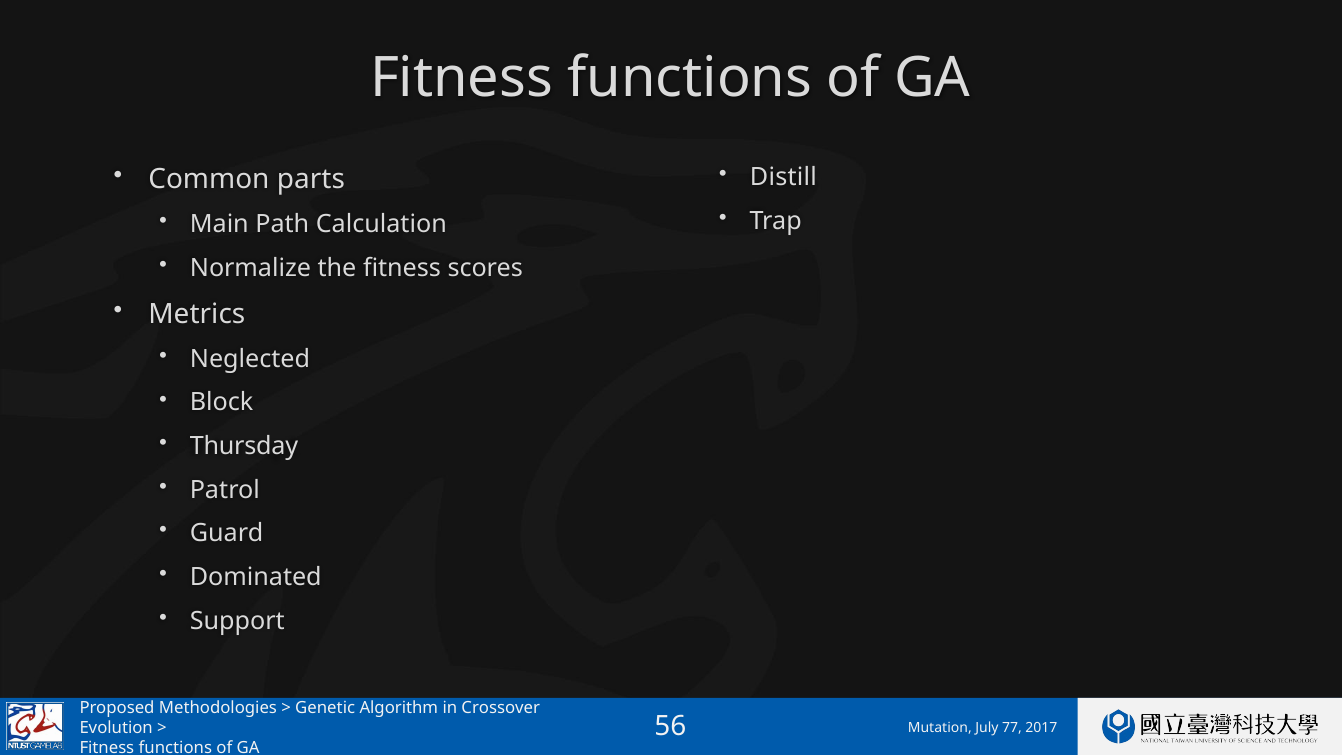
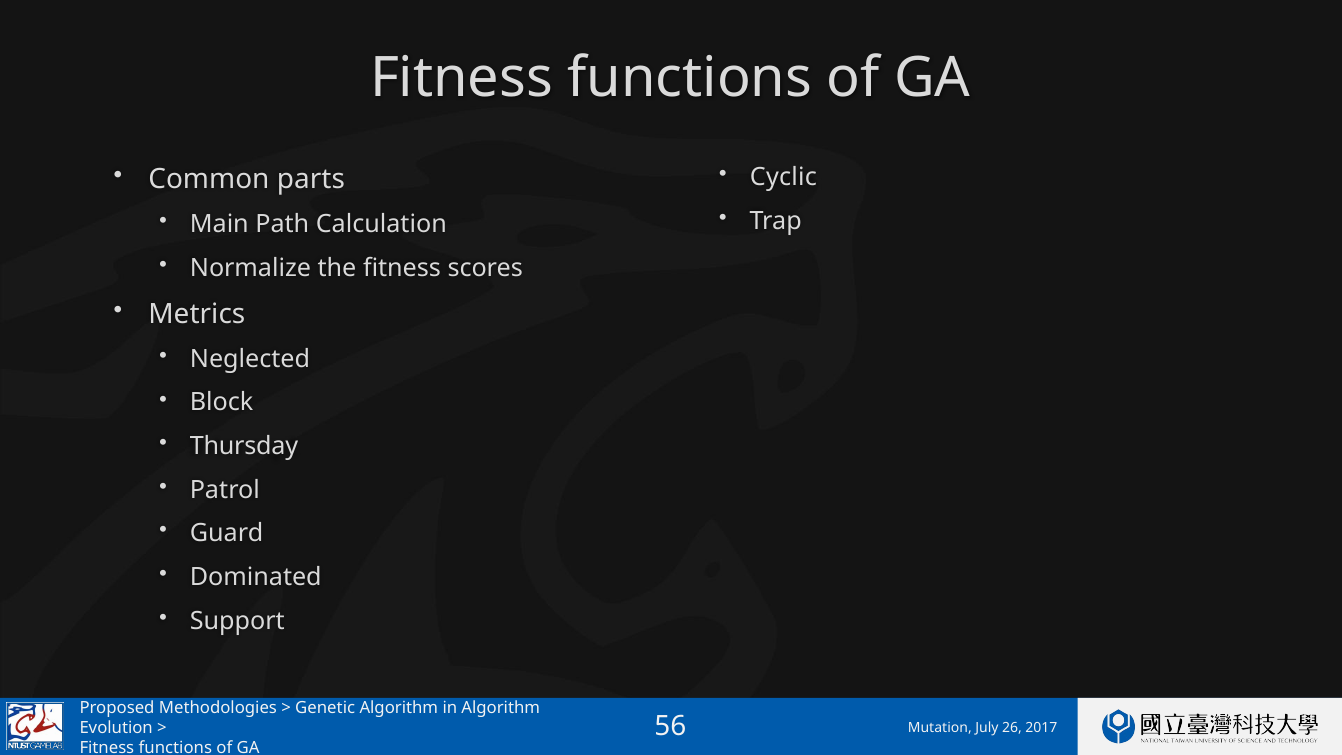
Distill: Distill -> Cyclic (783, 177)
in Crossover: Crossover -> Algorithm (501, 707)
77: 77 -> 26 (1012, 727)
